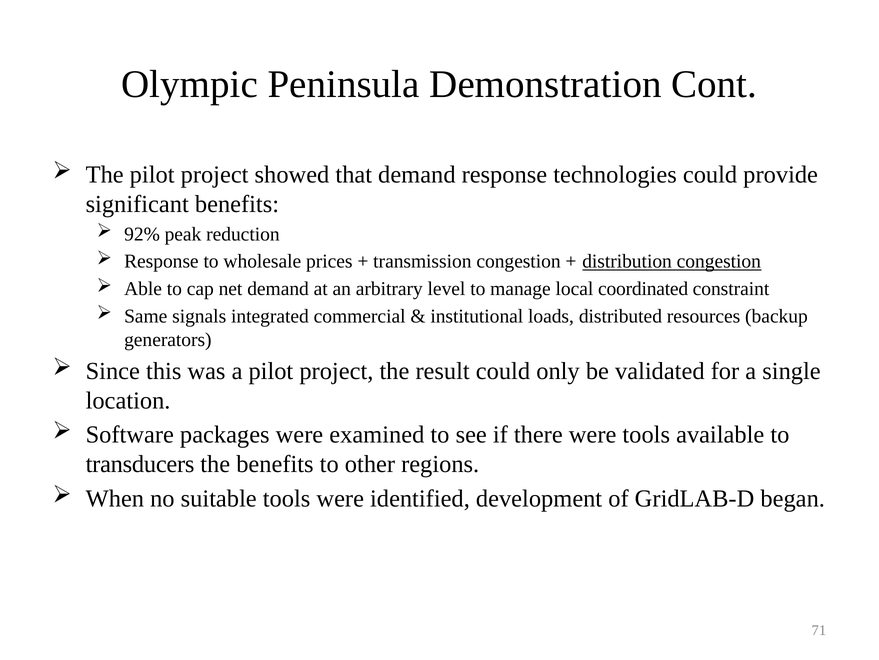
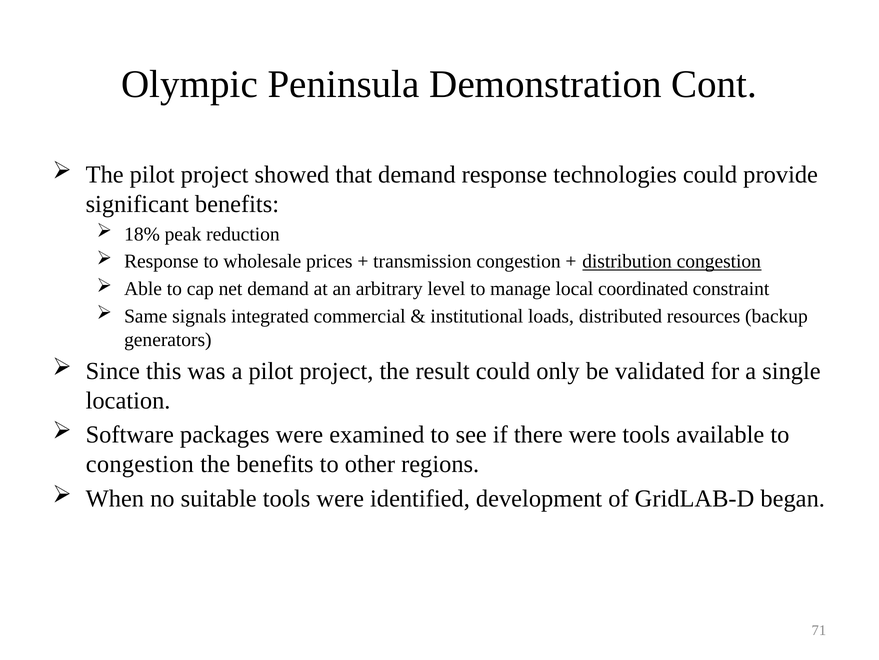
92%: 92% -> 18% (142, 234)
transducers: transducers -> congestion (140, 464)
